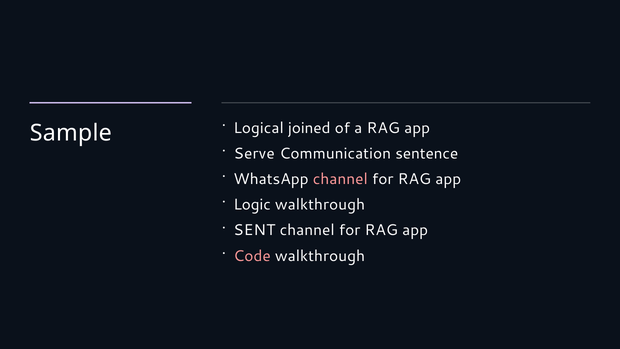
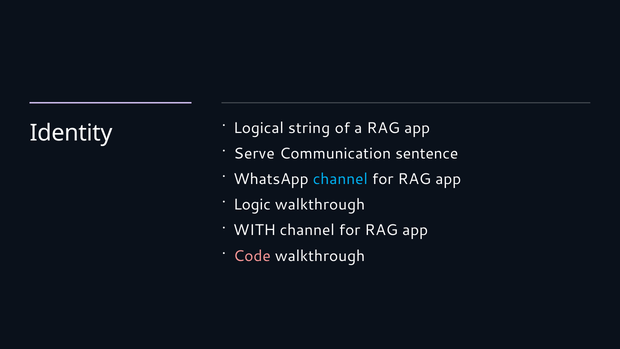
Sample: Sample -> Identity (71, 133)
joined: joined -> string (309, 128)
channel colour: pink -> light blue (340, 179)
SENT: SENT -> WITH (254, 230)
